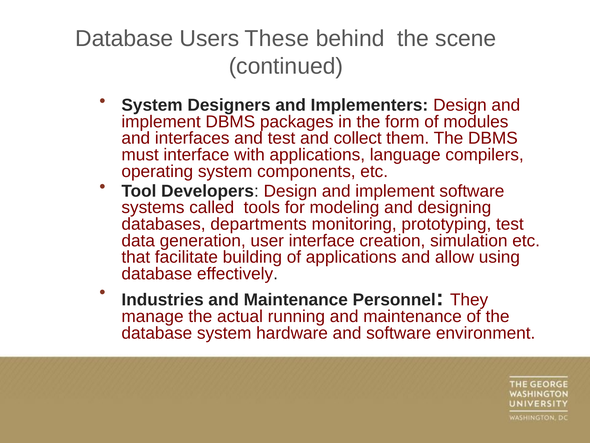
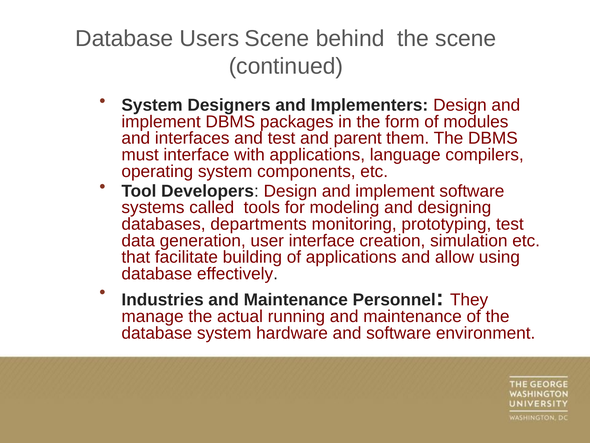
Users These: These -> Scene (277, 39)
collect: collect -> parent (358, 138)
